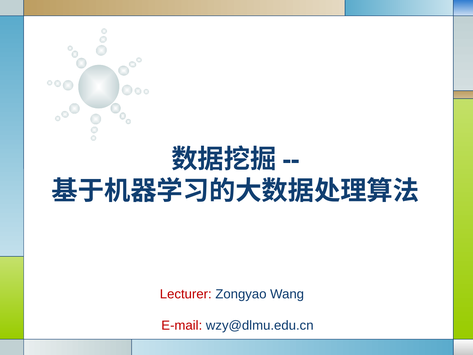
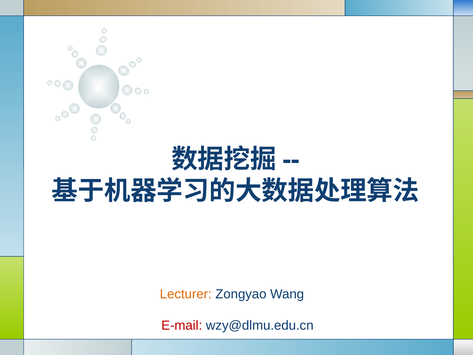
Lecturer colour: red -> orange (186, 294)
